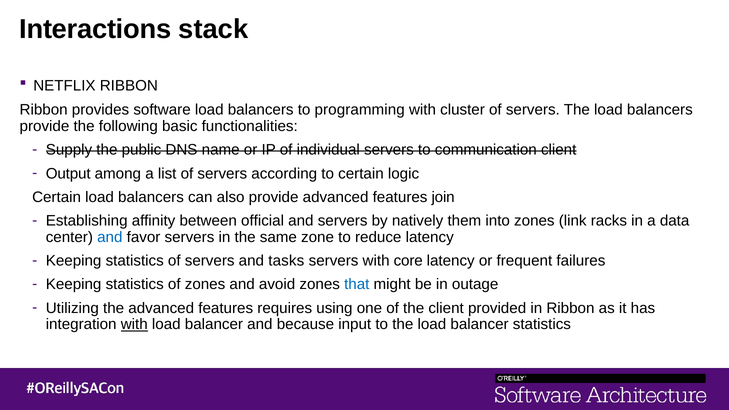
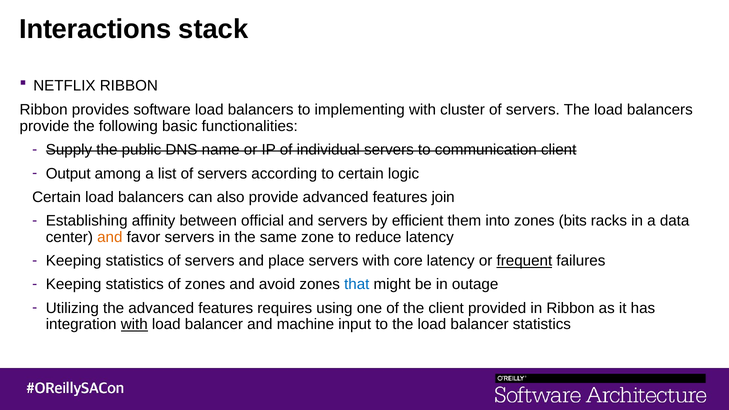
programming: programming -> implementing (360, 110)
natively: natively -> efficient (418, 221)
link: link -> bits (573, 221)
and colour: blue -> orange (110, 237)
tasks: tasks -> place (286, 261)
frequent underline: none -> present (524, 261)
because: because -> machine (305, 324)
